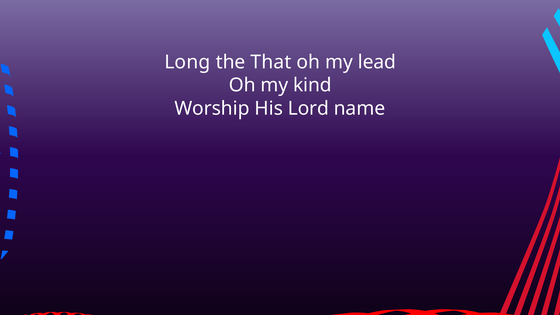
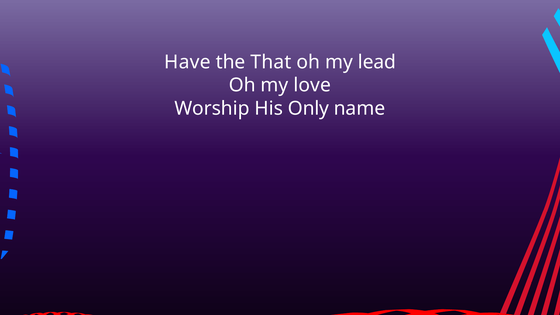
Long: Long -> Have (187, 62)
kind: kind -> love (312, 85)
Lord: Lord -> Only (308, 108)
